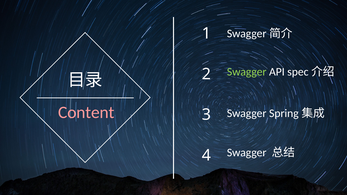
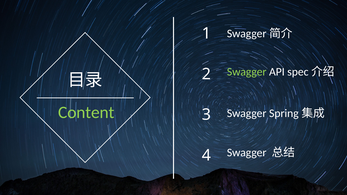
Content colour: pink -> light green (86, 113)
